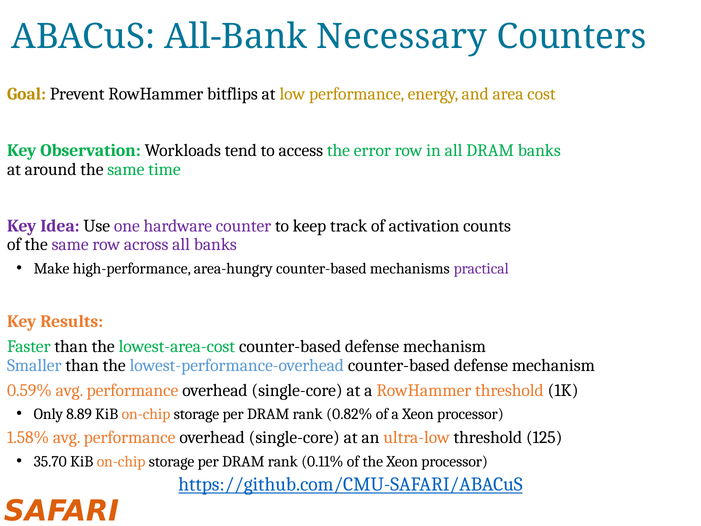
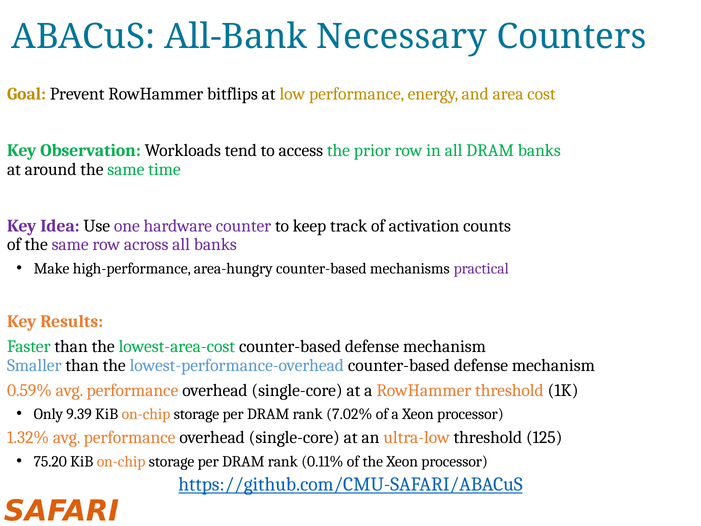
error: error -> prior (372, 150)
8.89: 8.89 -> 9.39 (79, 414)
0.82%: 0.82% -> 7.02% (349, 414)
1.58%: 1.58% -> 1.32% (28, 437)
35.70: 35.70 -> 75.20 (50, 461)
